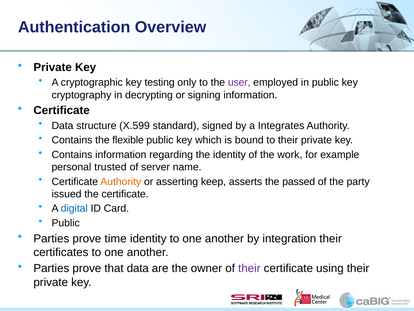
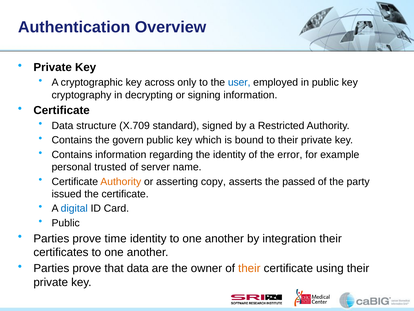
testing: testing -> across (160, 82)
user colour: purple -> blue (239, 82)
X.599: X.599 -> X.709 (135, 125)
Integrates: Integrates -> Restricted (281, 125)
flexible: flexible -> govern (128, 140)
work: work -> error (290, 154)
keep: keep -> copy (213, 181)
their colour: purple -> orange (249, 268)
